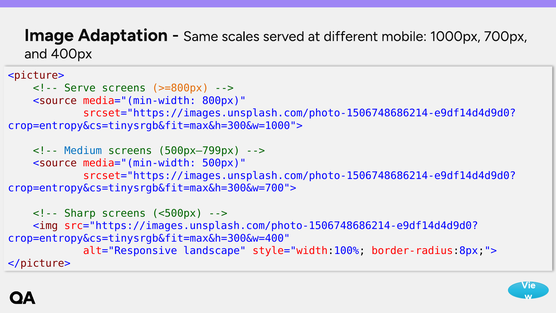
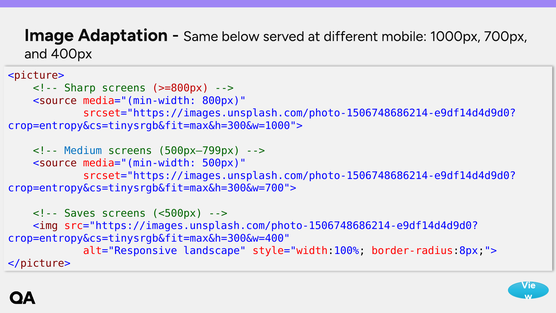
scales: scales -> below (241, 36)
Serve: Serve -> Sharp (80, 88)
>=800px colour: orange -> red (180, 88)
Sharp: Sharp -> Saves (80, 213)
